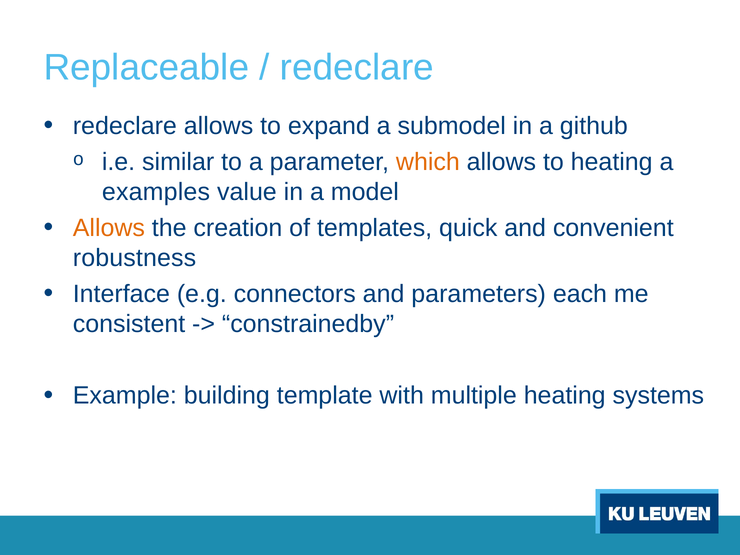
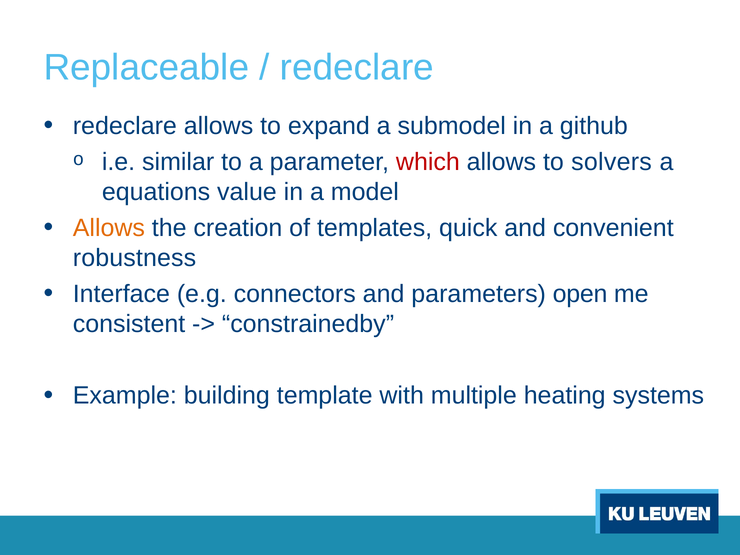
which colour: orange -> red (428, 162)
to heating: heating -> solvers (612, 162)
examples: examples -> equations (156, 192)
each: each -> open (580, 294)
